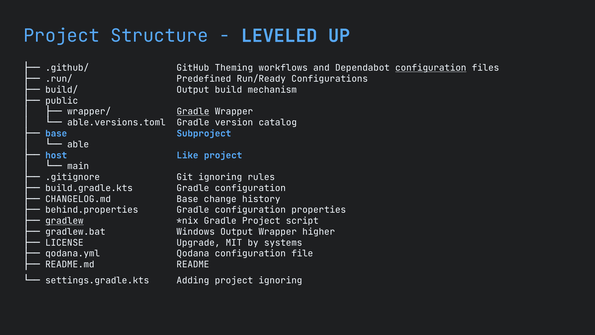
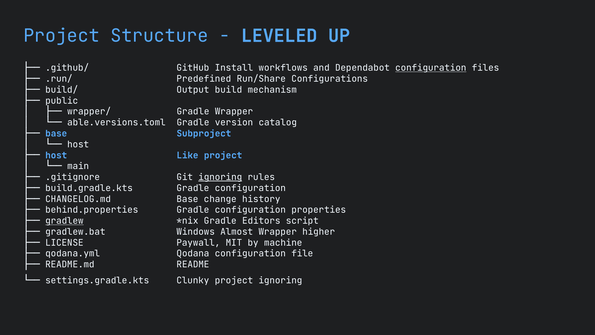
Theming: Theming -> Install (234, 68)
Run/Ready: Run/Ready -> Run/Share (261, 79)
Gradle underline: present -> none (193, 112)
able: able -> host (78, 144)
ignoring underline: none -> present (220, 177)
Gradle Project: Project -> Editors (261, 221)
Windows Output: Output -> Almost (237, 232)
Upgrade: Upgrade -> Paywall (198, 243)
systems: systems -> machine (283, 243)
Adding: Adding -> Clunky (193, 280)
